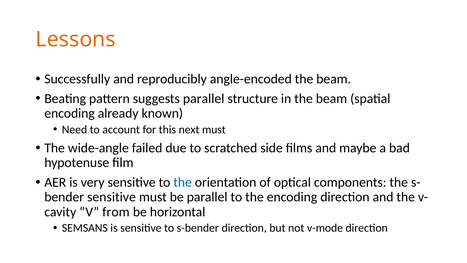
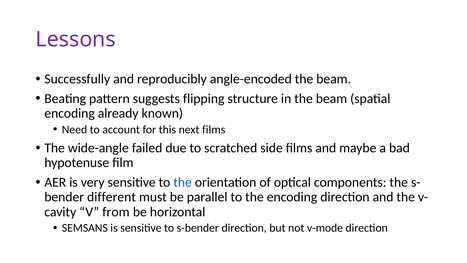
Lessons colour: orange -> purple (76, 39)
suggests parallel: parallel -> flipping (204, 99)
next must: must -> films (214, 129)
sensitive: sensitive -> different (112, 197)
